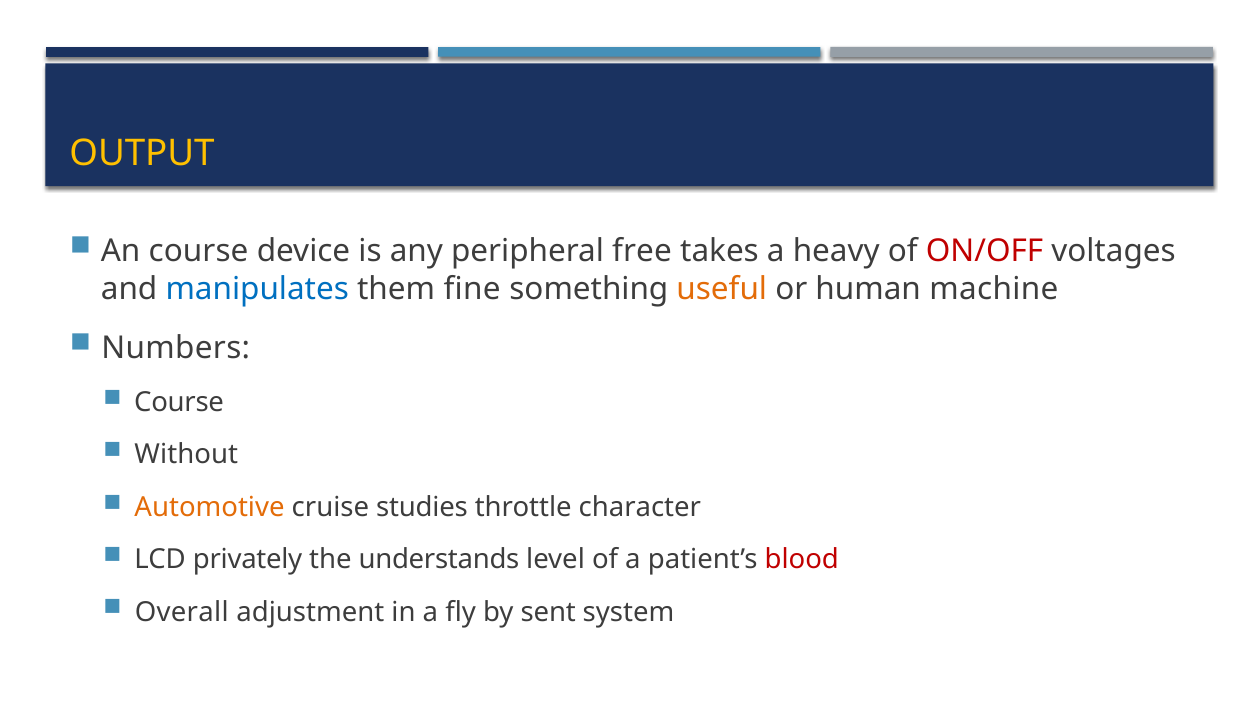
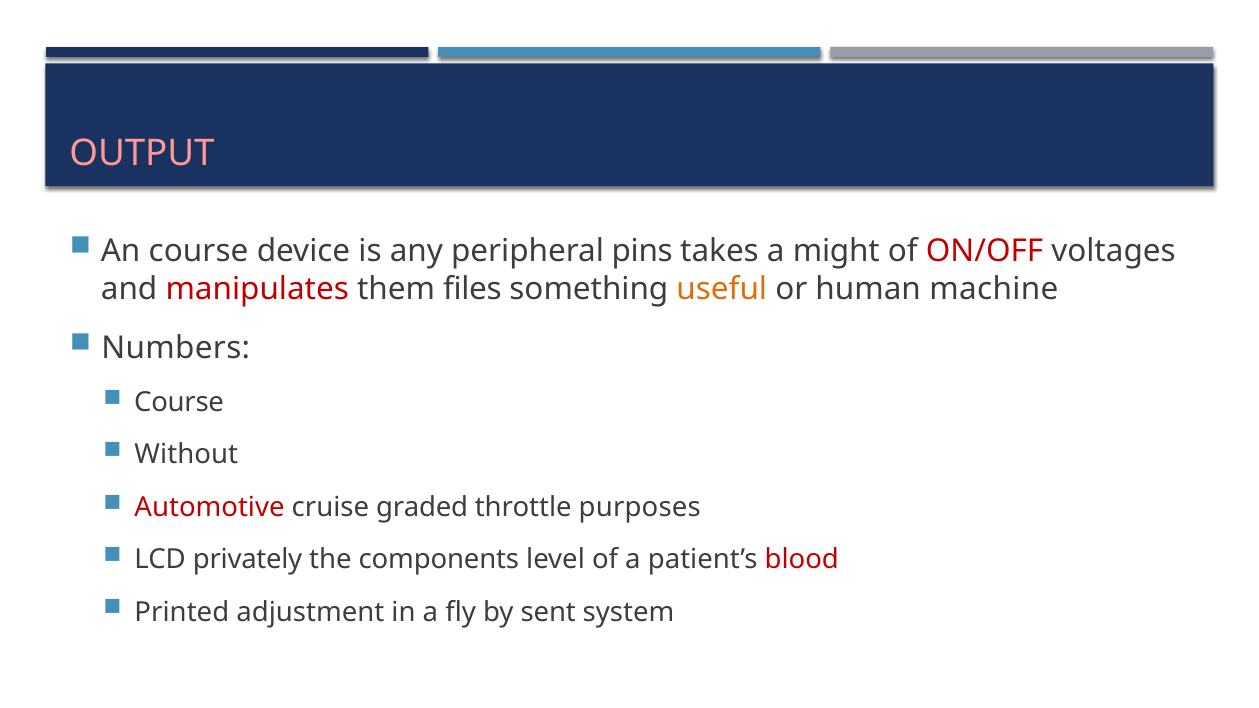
OUTPUT colour: yellow -> pink (142, 153)
free: free -> pins (642, 251)
heavy: heavy -> might (836, 251)
manipulates colour: blue -> red (257, 289)
fine: fine -> files (472, 289)
Automotive colour: orange -> red (210, 507)
studies: studies -> graded (422, 507)
character: character -> purposes (640, 507)
understands: understands -> components (439, 560)
Overall: Overall -> Printed (182, 612)
